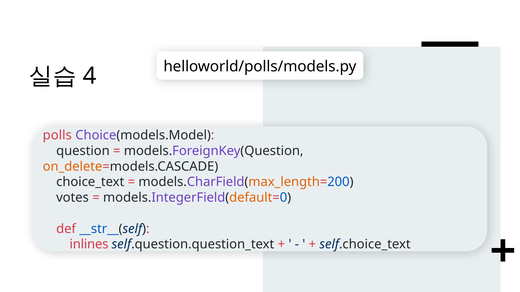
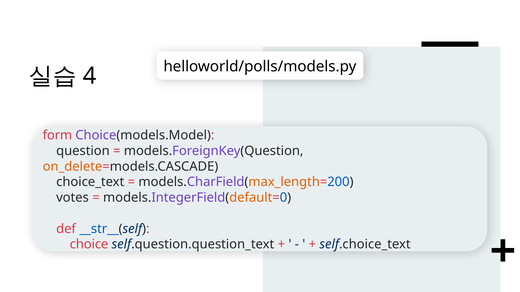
polls: polls -> form (57, 136)
inlines: inlines -> choice (89, 245)
